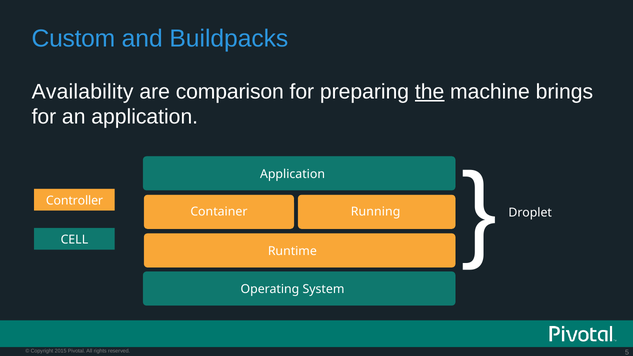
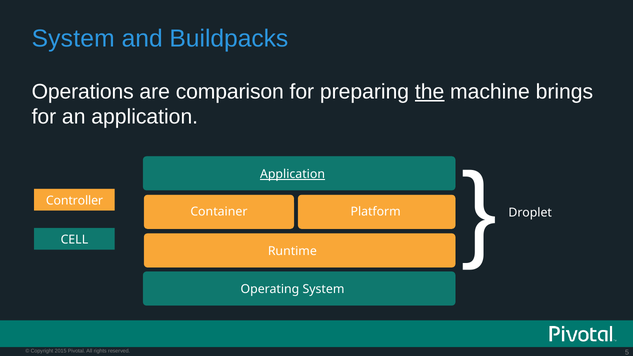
Custom: Custom -> System (73, 39)
Availability: Availability -> Operations (83, 92)
Application underline: none -> present (293, 174)
Running: Running -> Platform (376, 212)
